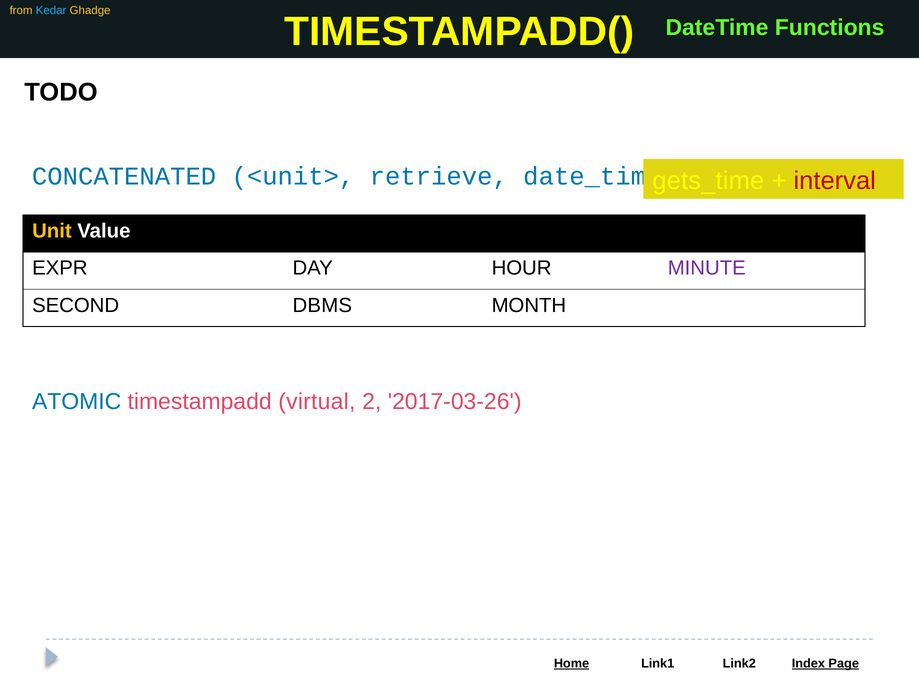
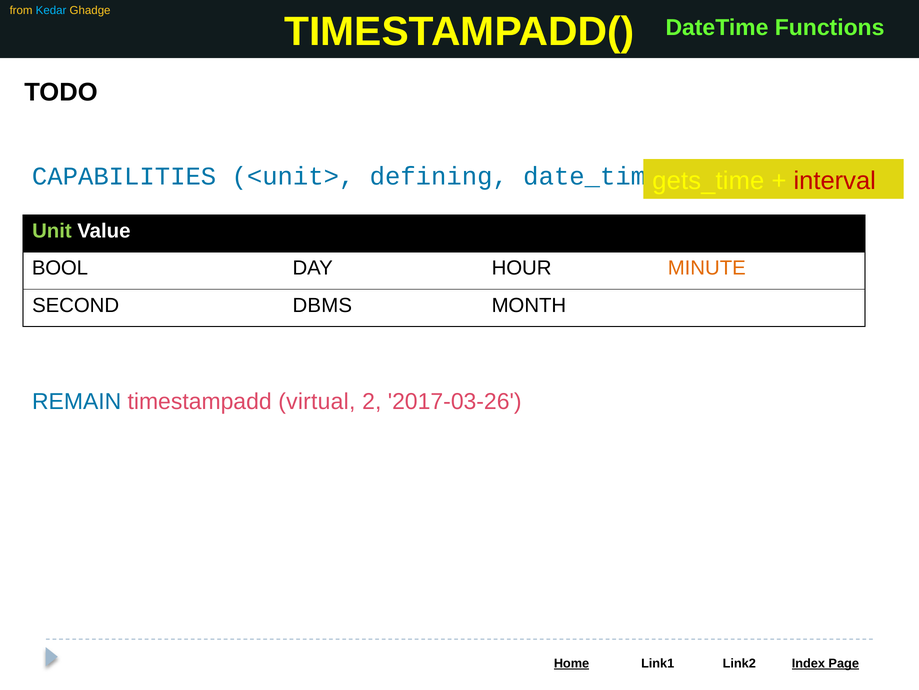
CONCATENATED: CONCATENATED -> CAPABILITIES (124, 176)
retrieve: retrieve -> defining (439, 176)
Unit colour: yellow -> light green (52, 231)
EXPR: EXPR -> BOOL (60, 268)
MINUTE colour: purple -> orange (707, 268)
ATOMIC: ATOMIC -> REMAIN (77, 401)
